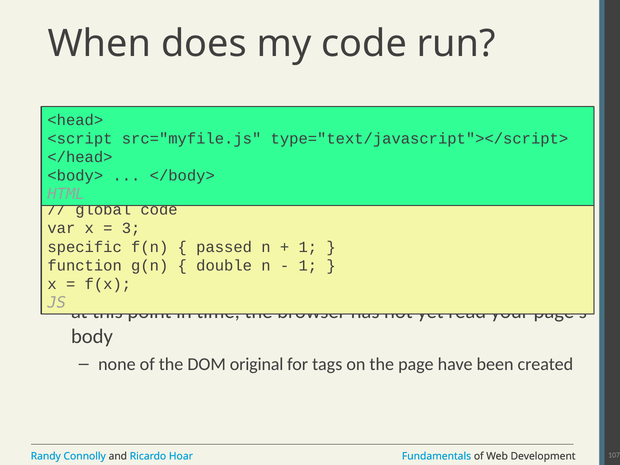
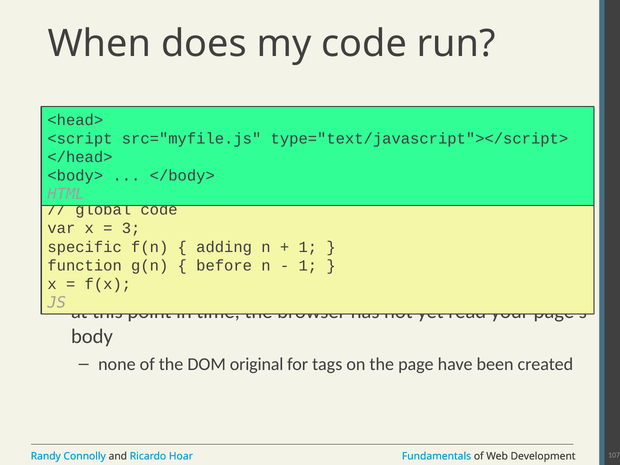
passed: passed -> adding (224, 247)
double: double -> before (224, 266)
